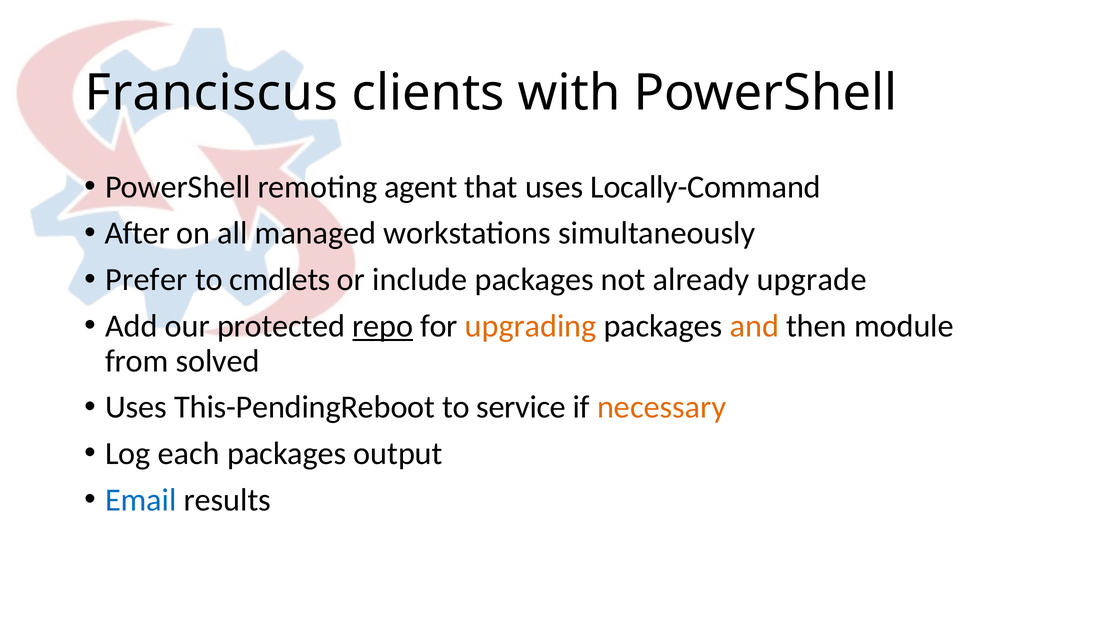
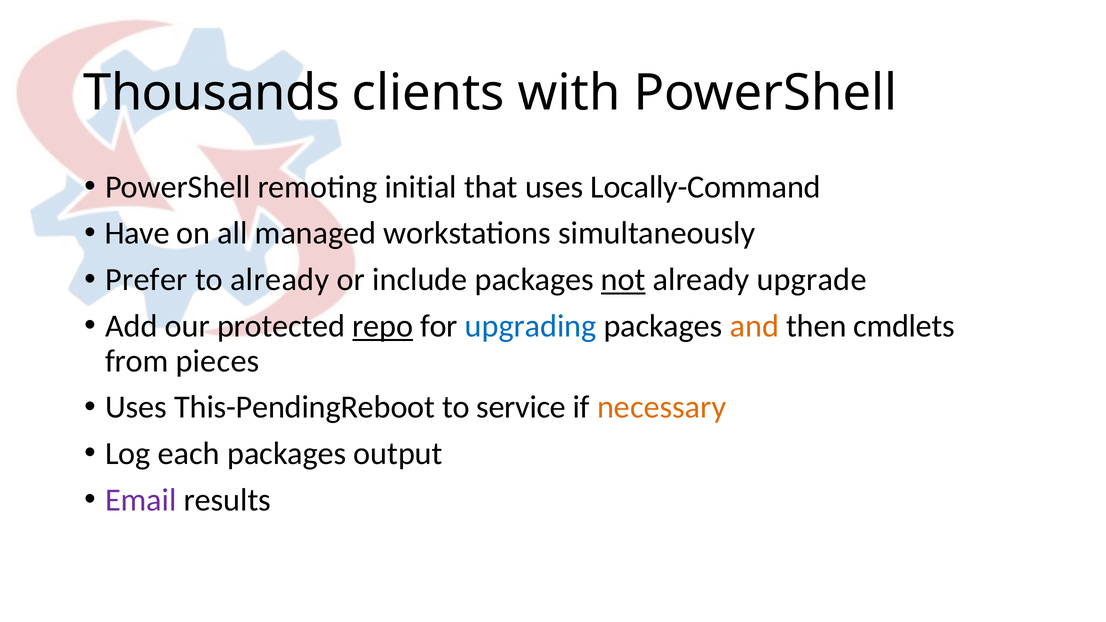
Franciscus: Franciscus -> Thousands (212, 93)
agent: agent -> initial (421, 187)
After: After -> Have (137, 233)
to cmdlets: cmdlets -> already (280, 280)
not underline: none -> present (623, 280)
upgrading colour: orange -> blue (531, 326)
module: module -> cmdlets (904, 326)
solved: solved -> pieces (218, 361)
Email colour: blue -> purple (141, 500)
